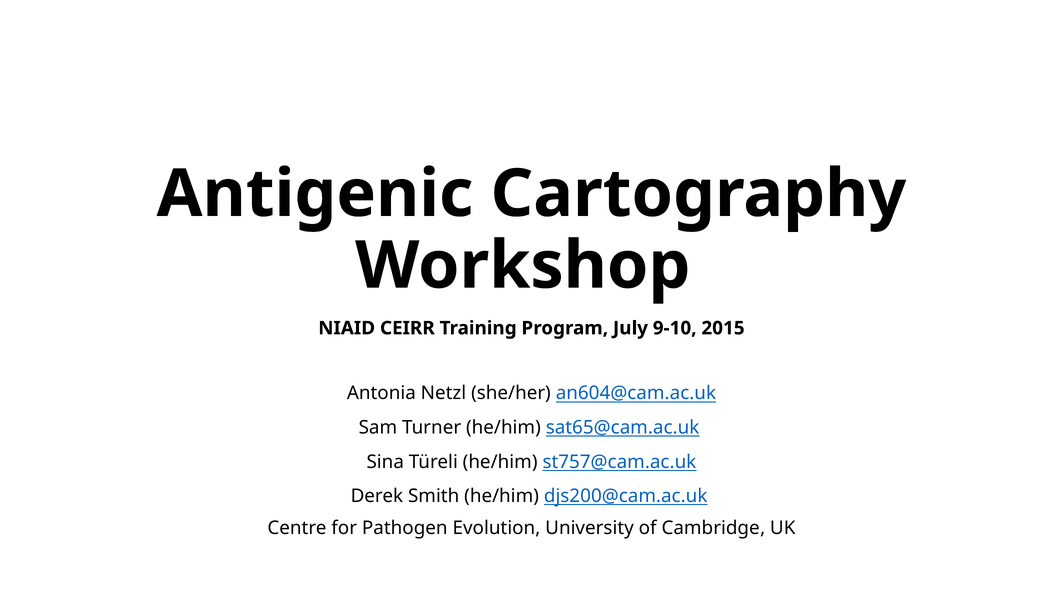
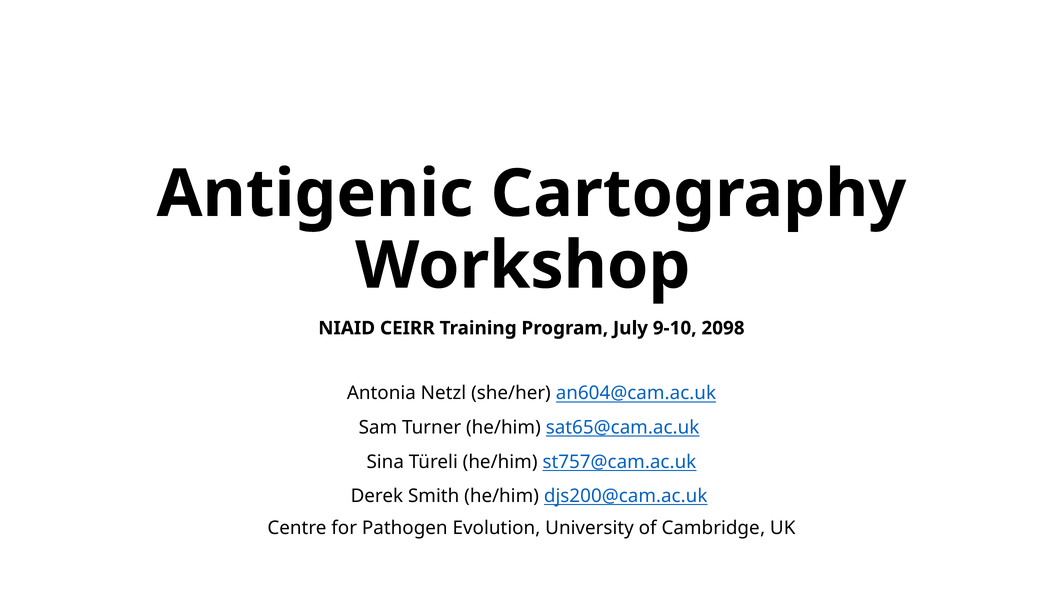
2015: 2015 -> 2098 (723, 328)
